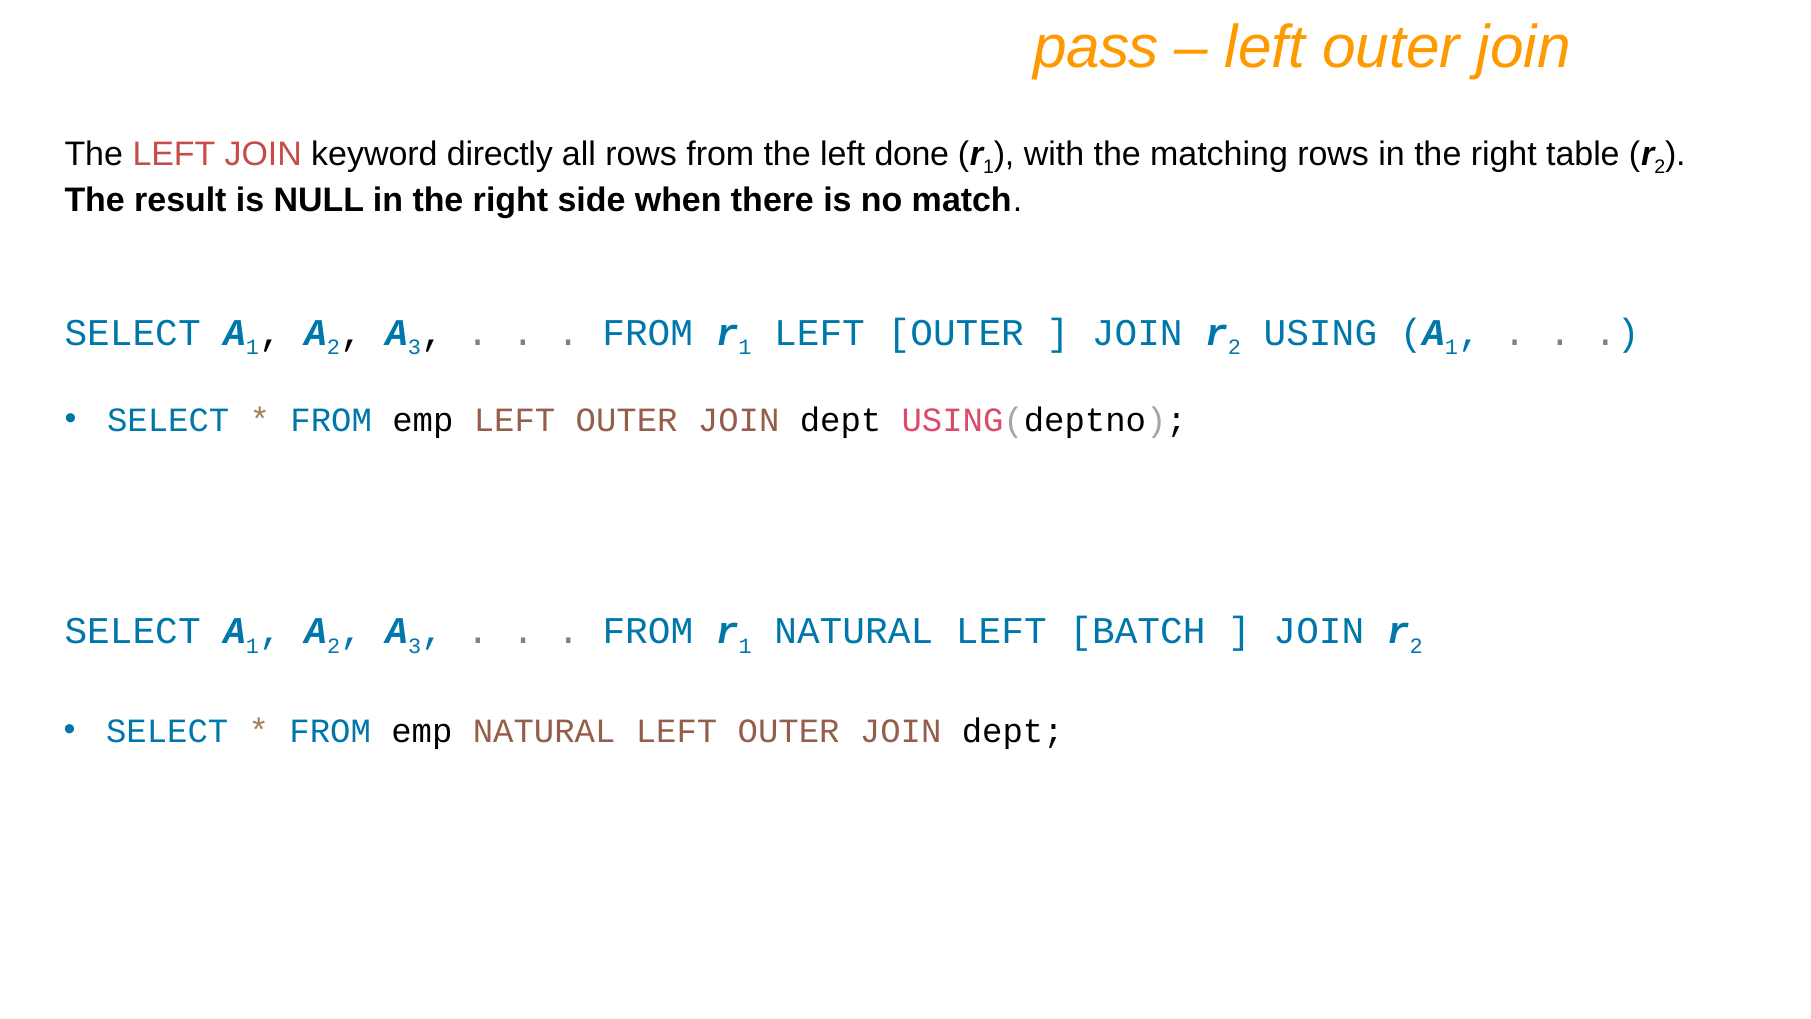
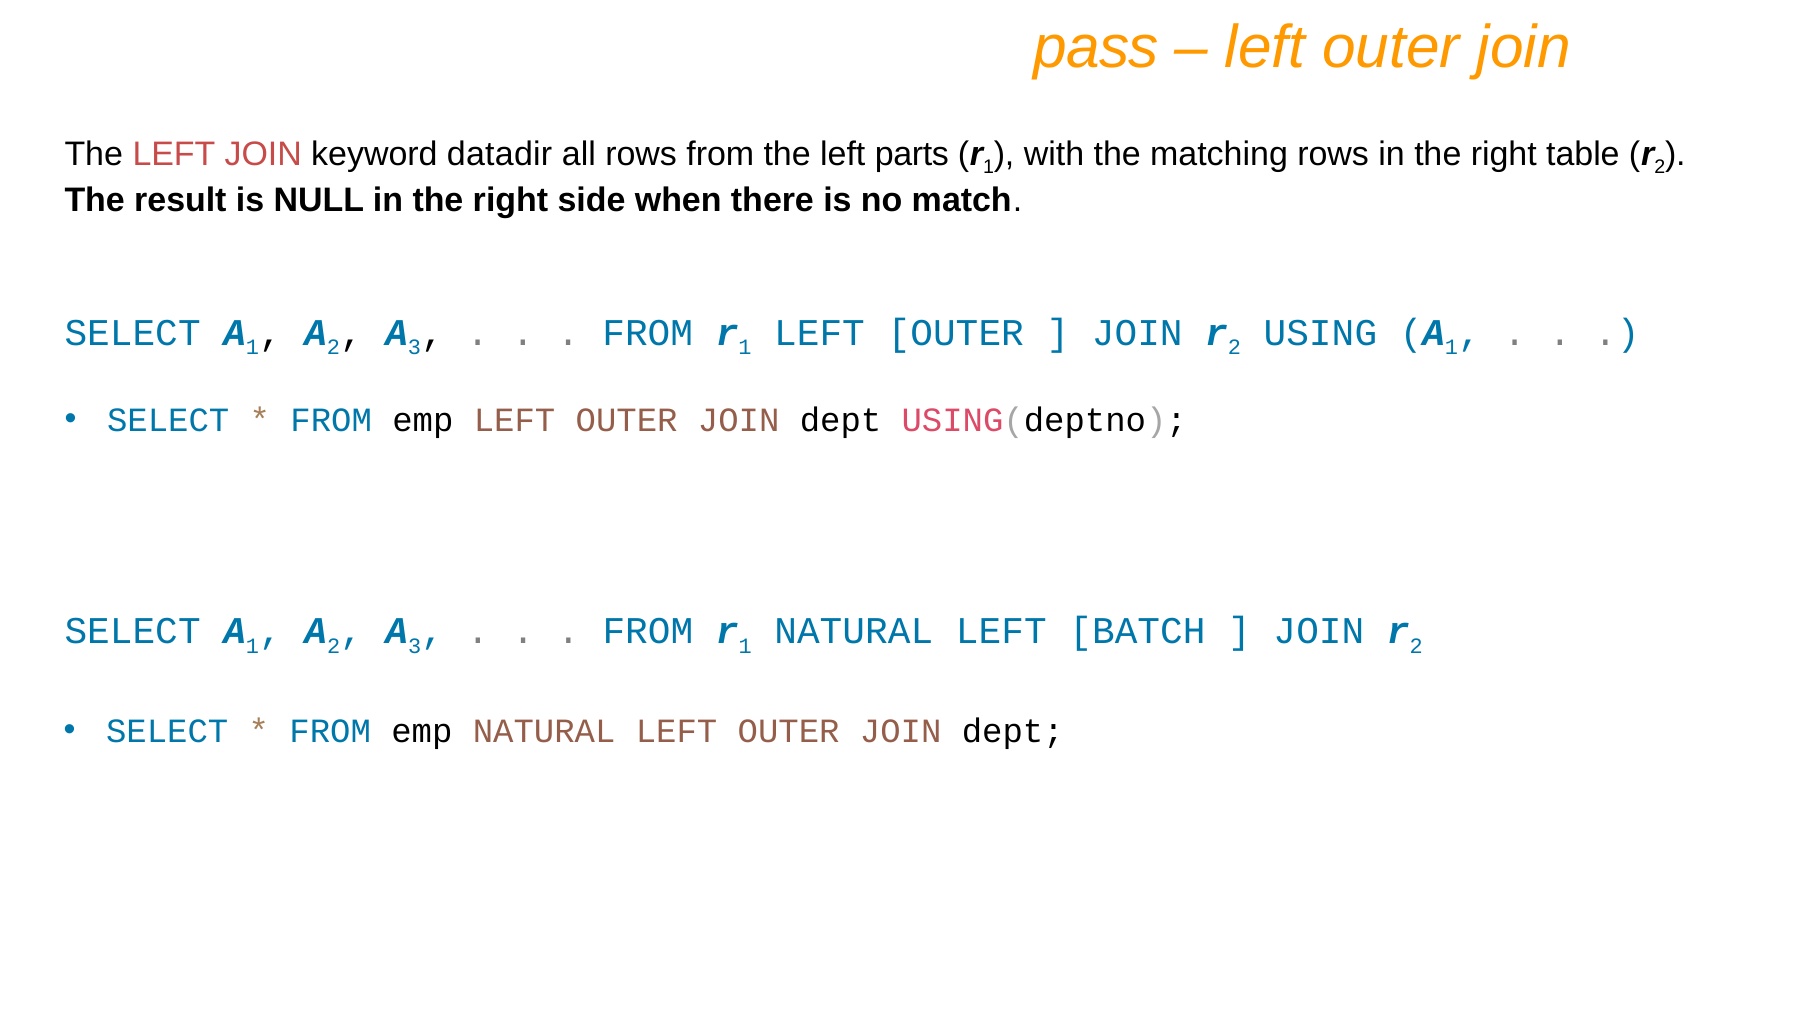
directly: directly -> datadir (500, 154)
done: done -> parts (912, 154)
